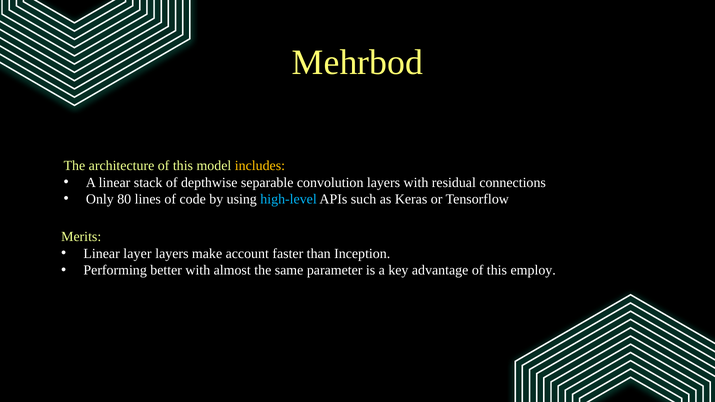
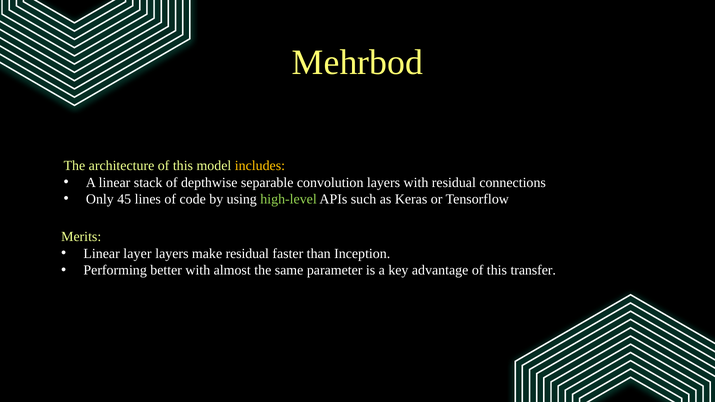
80: 80 -> 45 (124, 199)
high-level colour: light blue -> light green (289, 199)
make account: account -> residual (247, 254)
employ: employ -> transfer (533, 270)
